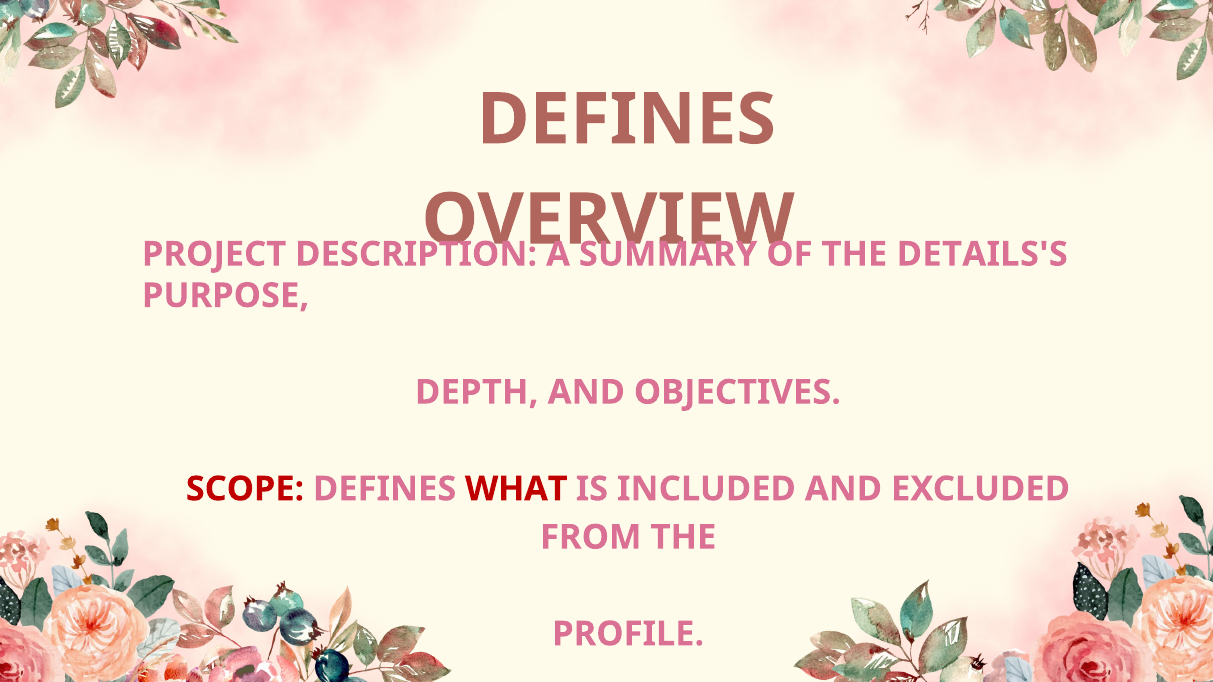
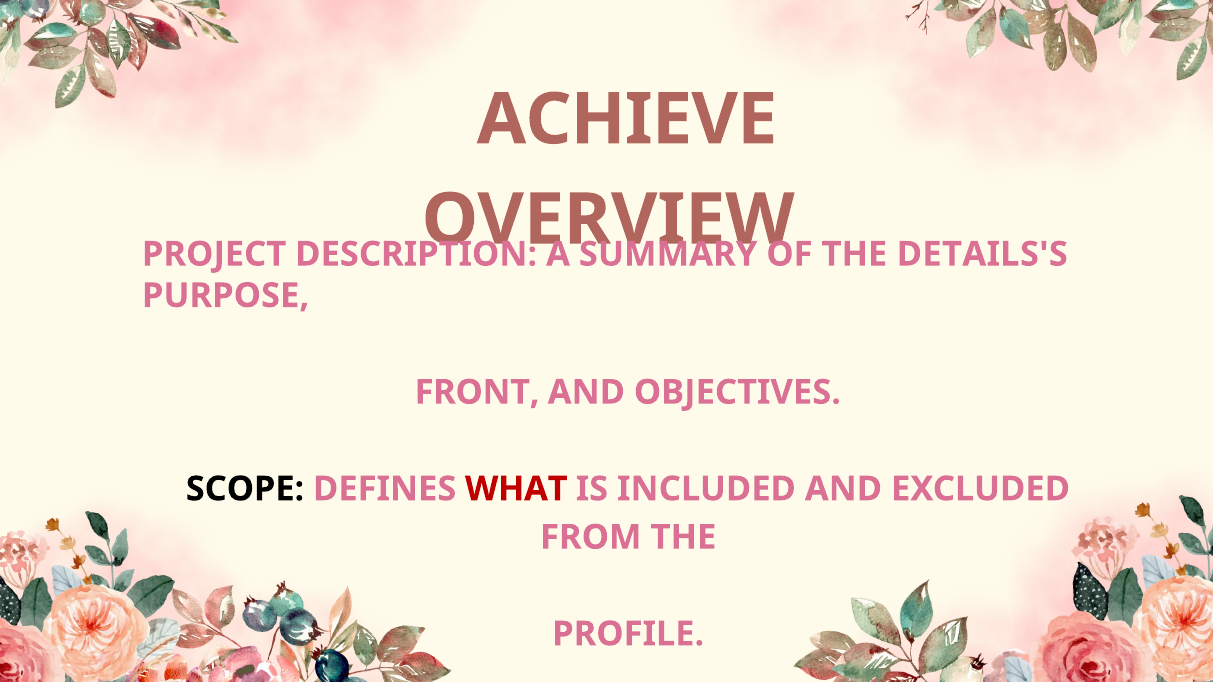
DEFINES: DEFINES -> ACHIEVE (627, 120)
DEPTH: DEPTH -> FRONT (477, 392)
SCOPE colour: red -> black (245, 489)
